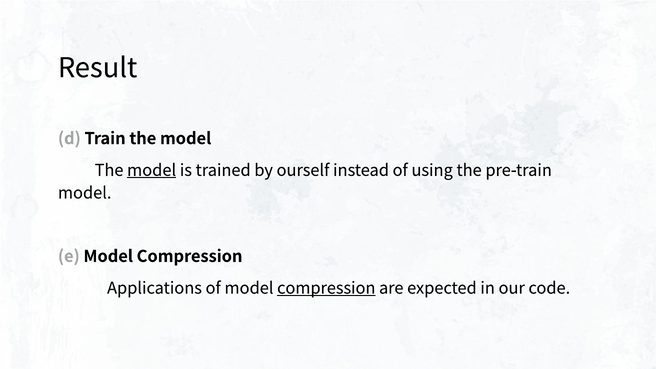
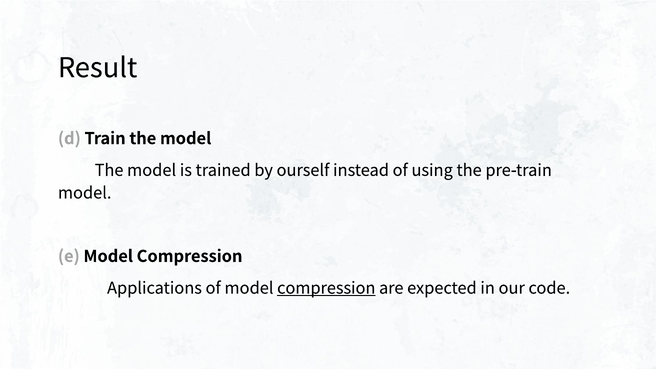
model underline: present -> none (152, 170)
